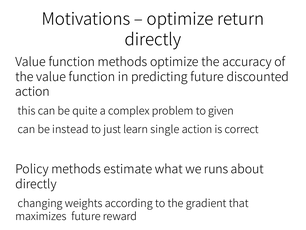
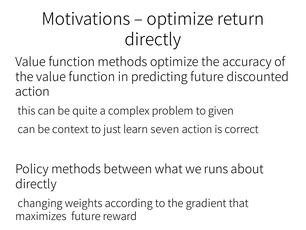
instead: instead -> context (70, 129)
single: single -> seven (165, 129)
estimate: estimate -> between (128, 169)
